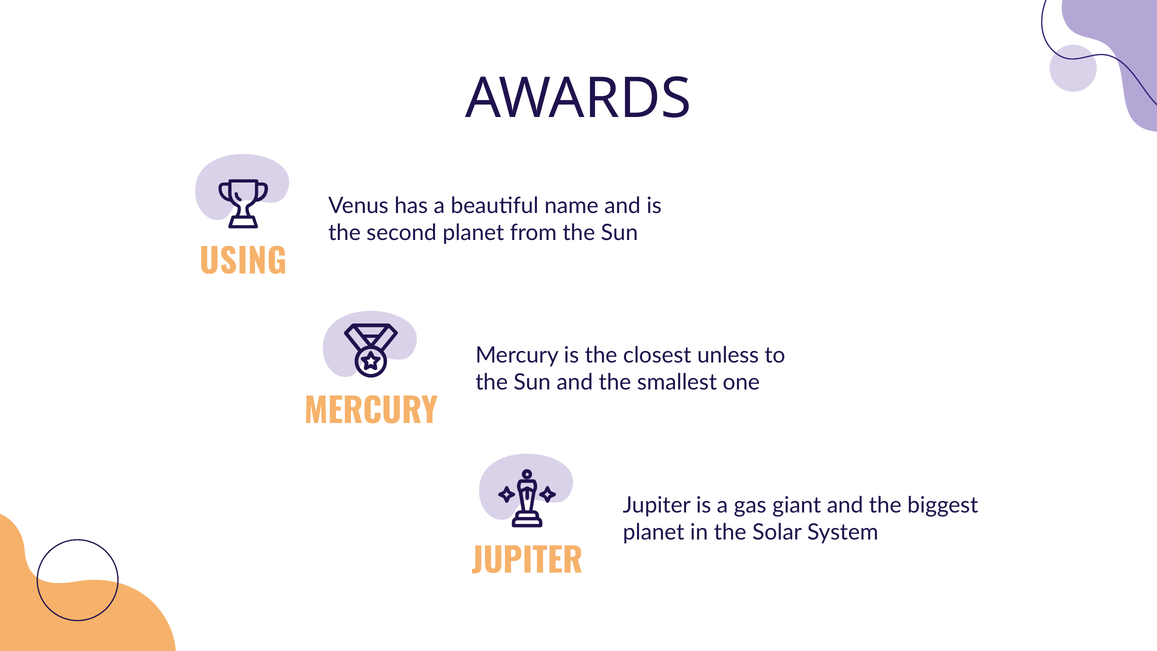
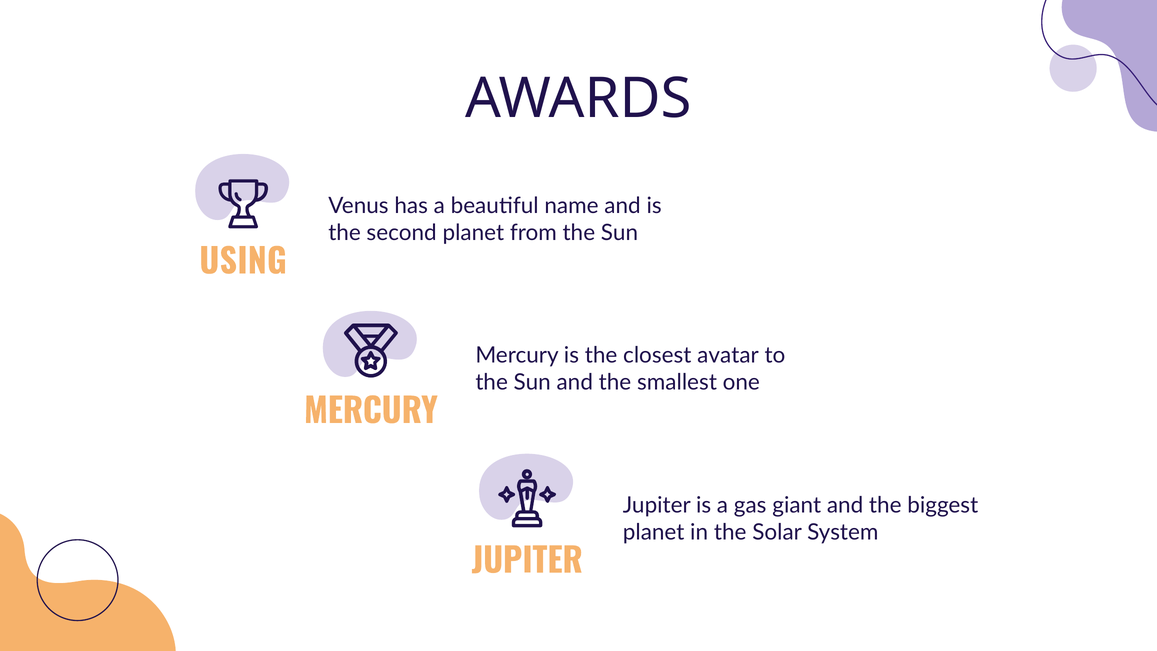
unless: unless -> avatar (728, 355)
